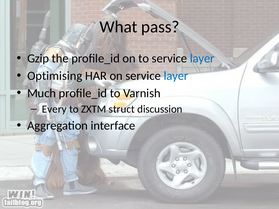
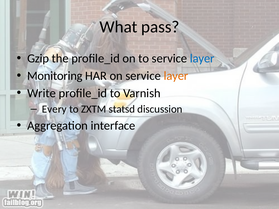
Optimising: Optimising -> Monitoring (55, 76)
layer colour: blue -> orange (176, 76)
Much: Much -> Write (42, 93)
struct: struct -> statsd (122, 109)
